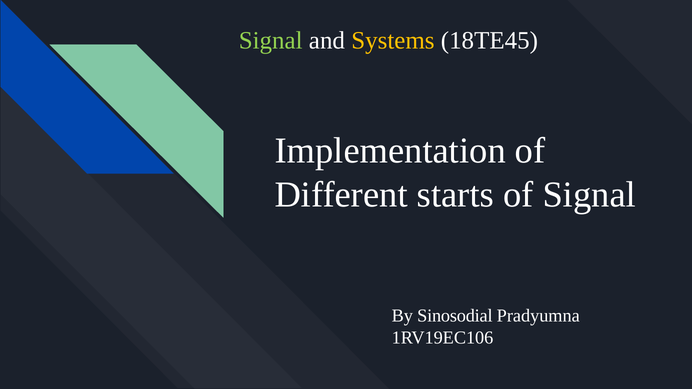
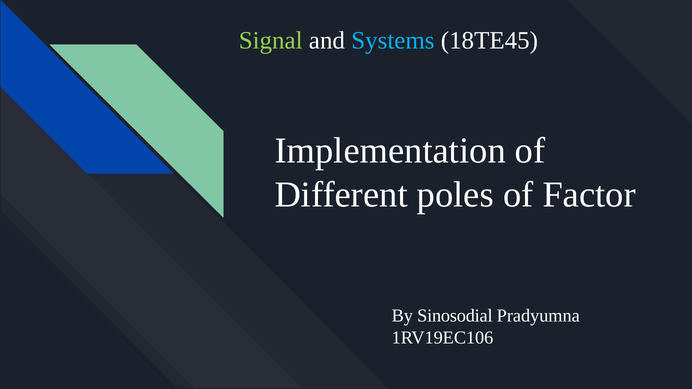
Systems colour: yellow -> light blue (393, 41)
starts: starts -> poles (455, 195)
of Signal: Signal -> Factor (589, 195)
